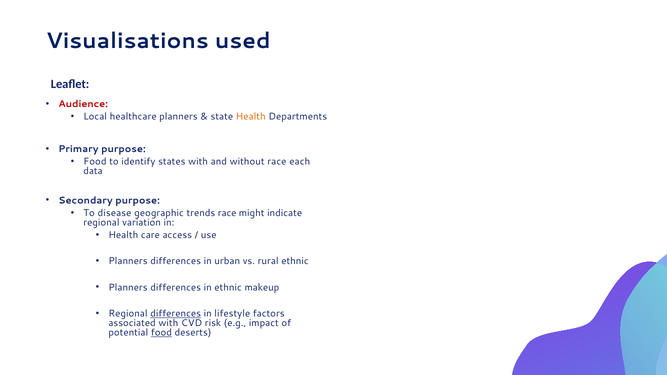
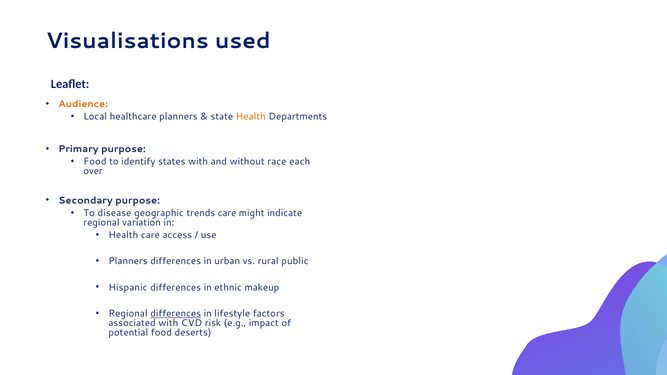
Audience colour: red -> orange (83, 104)
data: data -> over (93, 171)
trends race: race -> care (227, 213)
rural ethnic: ethnic -> public (295, 261)
Planners: Planners -> Hispanic (128, 287)
food underline: present -> none (161, 333)
